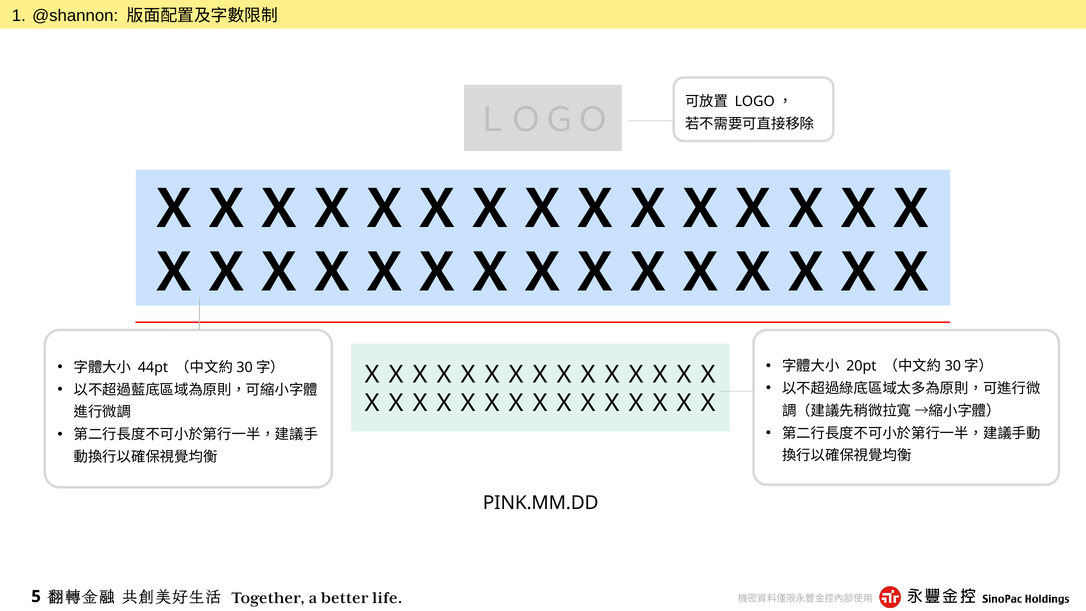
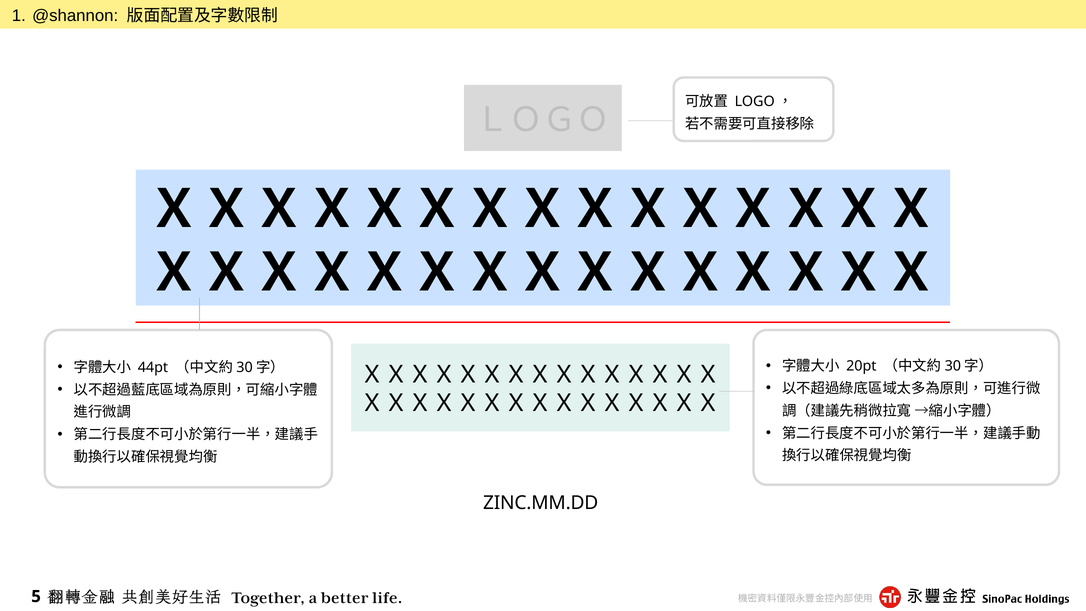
PINK.MM.DD: PINK.MM.DD -> ZINC.MM.DD (541, 503)
